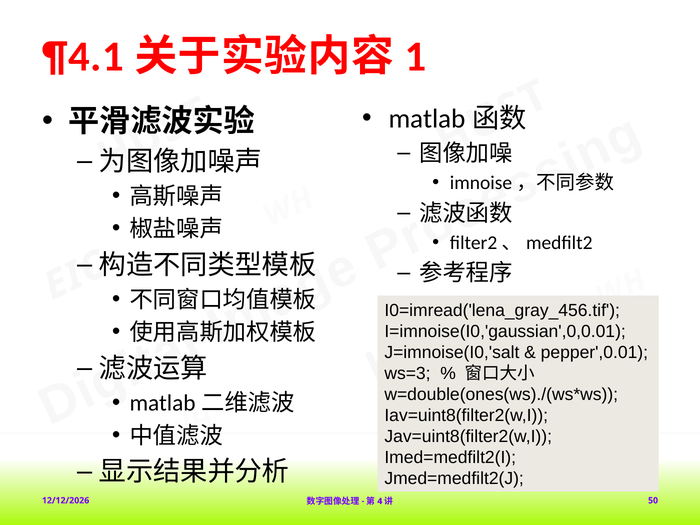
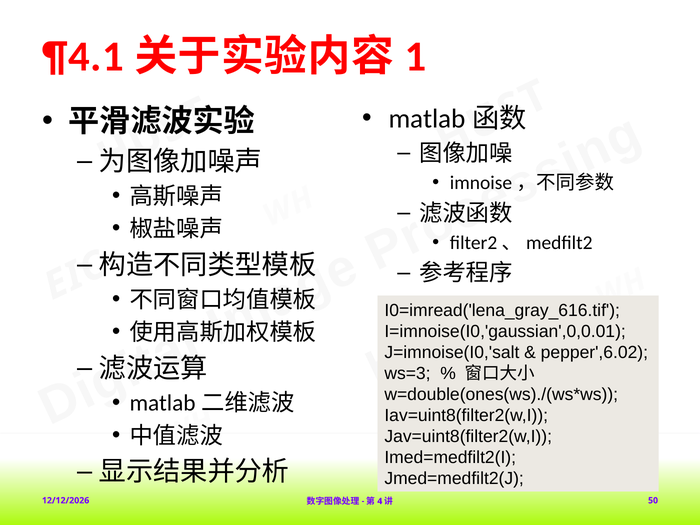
I0=imread('lena_gray_456.tif: I0=imread('lena_gray_456.tif -> I0=imread('lena_gray_616.tif (502, 311)
pepper',0.01: pepper',0.01 -> pepper',6.02 (594, 353)
